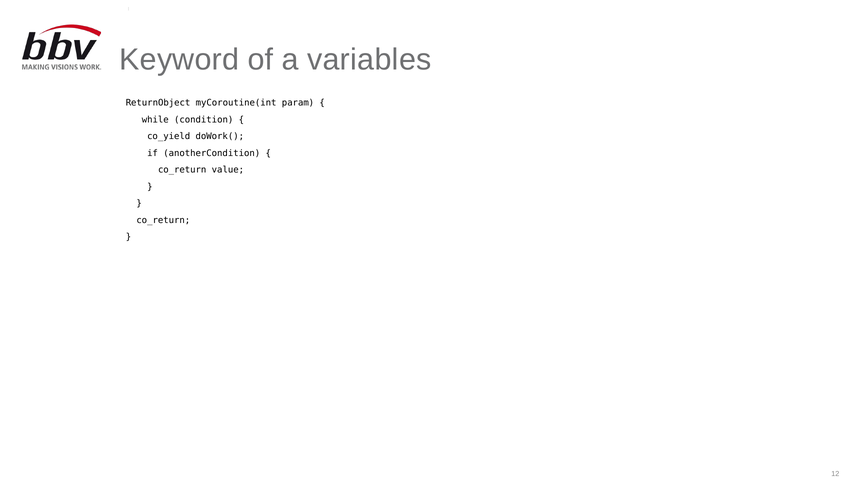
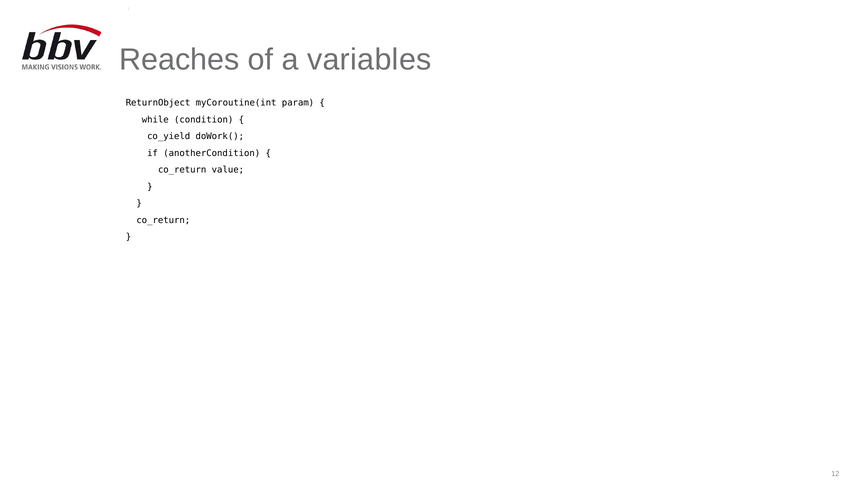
Keyword: Keyword -> Reaches (179, 60)
